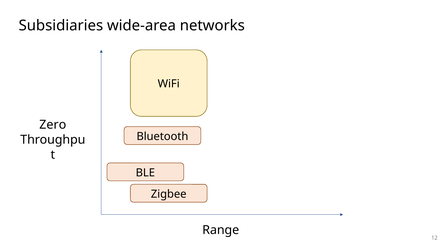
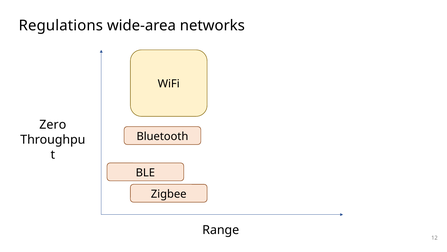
Subsidiaries: Subsidiaries -> Regulations (61, 26)
